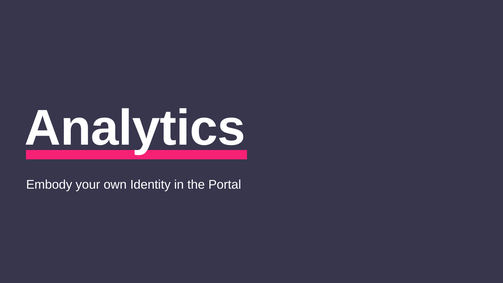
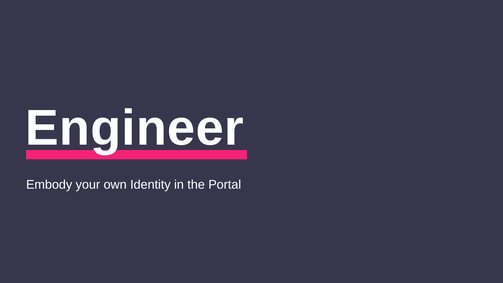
Analytics: Analytics -> Engineer (135, 128)
